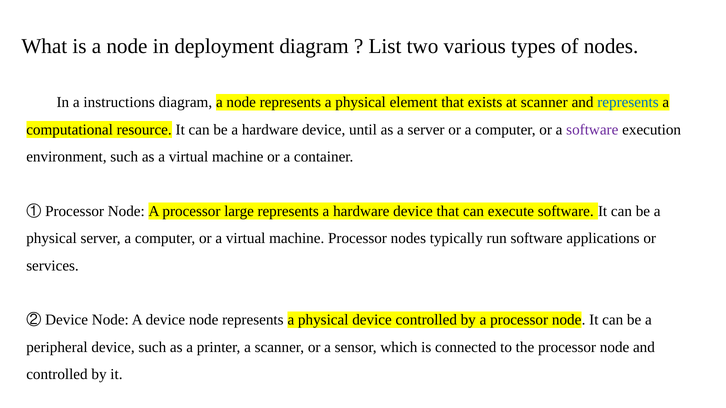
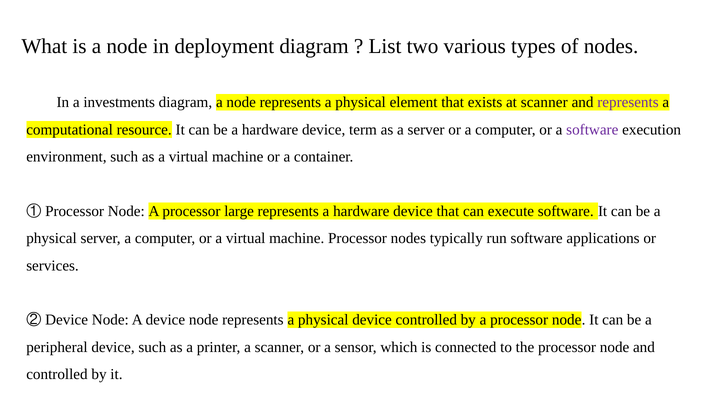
instructions: instructions -> investments (119, 102)
represents colour: blue -> purple (628, 102)
until: until -> term (363, 130)
